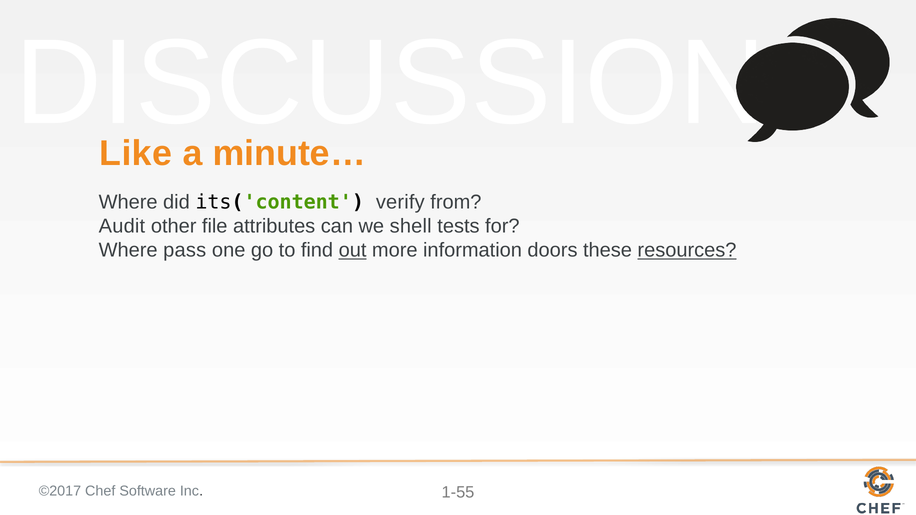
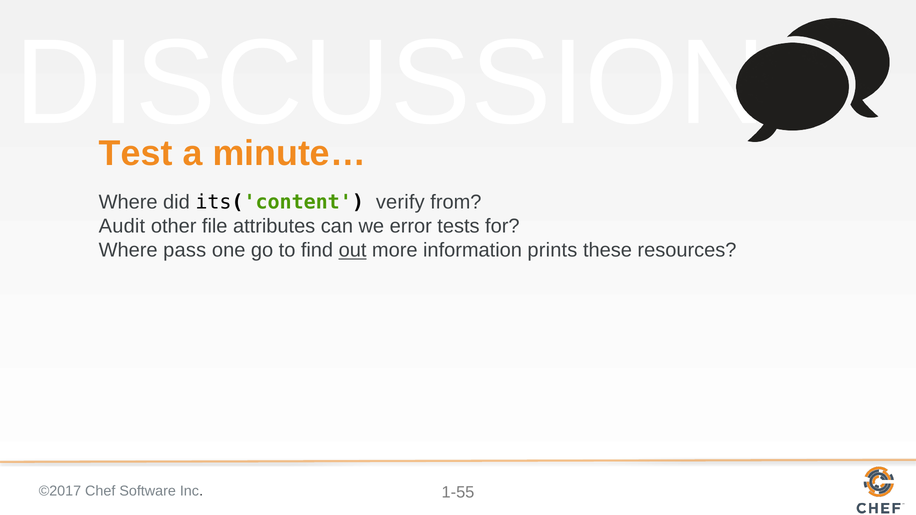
Like: Like -> Test (136, 154)
shell: shell -> error (411, 226)
doors: doors -> prints (552, 250)
resources underline: present -> none (687, 250)
